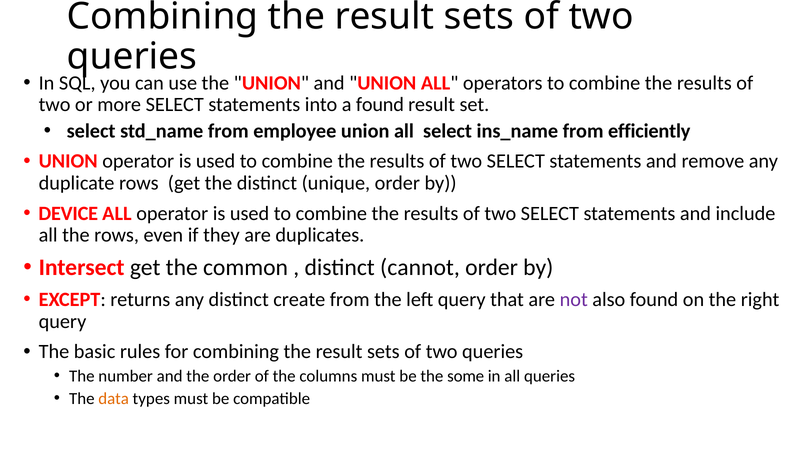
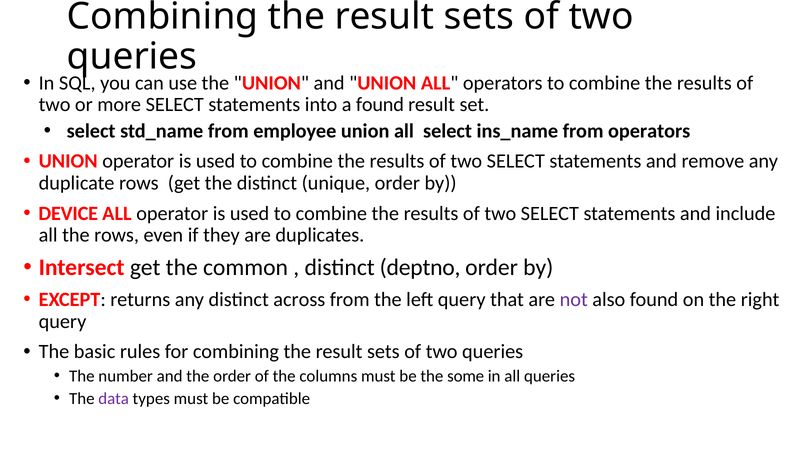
from efficiently: efficiently -> operators (649, 131)
cannot: cannot -> deptno (420, 267)
create: create -> across (299, 300)
data colour: orange -> purple (114, 399)
